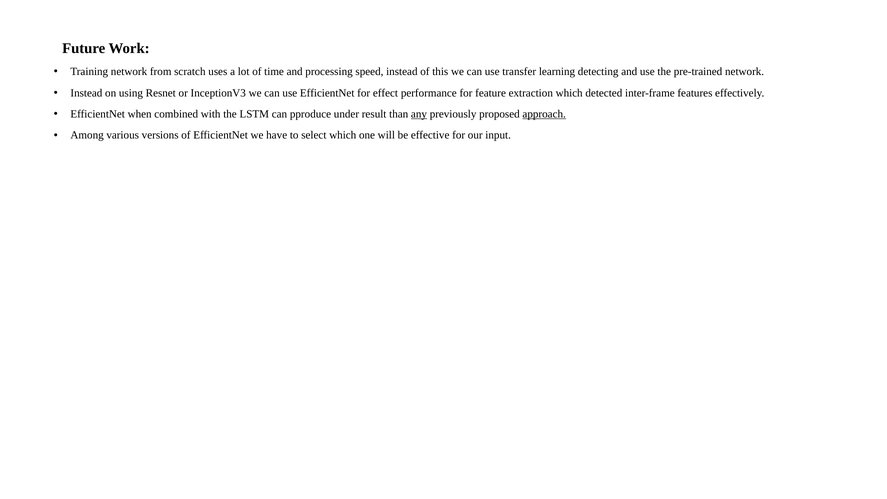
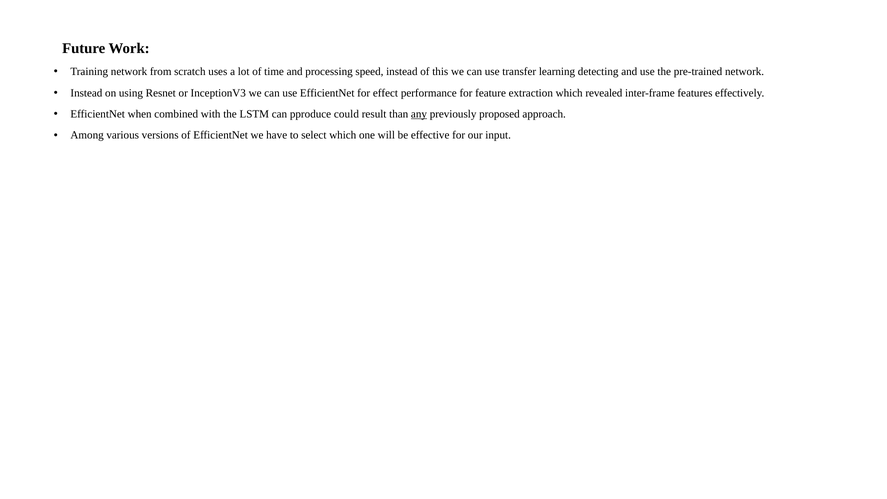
detected: detected -> revealed (604, 93)
under: under -> could (346, 114)
approach underline: present -> none (544, 114)
